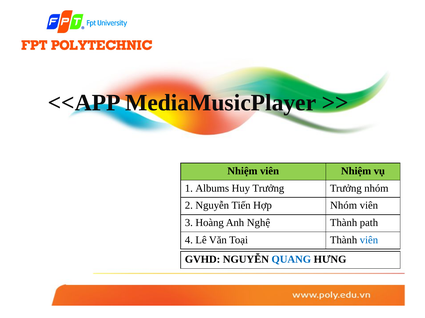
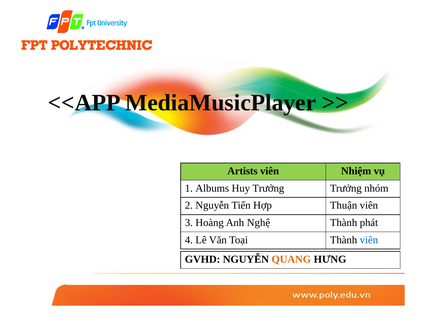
Nhiệm: Nhiệm -> Artists (242, 171)
Hợp Nhóm: Nhóm -> Thuận (344, 206)
path: path -> phát (369, 223)
QUANG colour: blue -> orange (291, 260)
